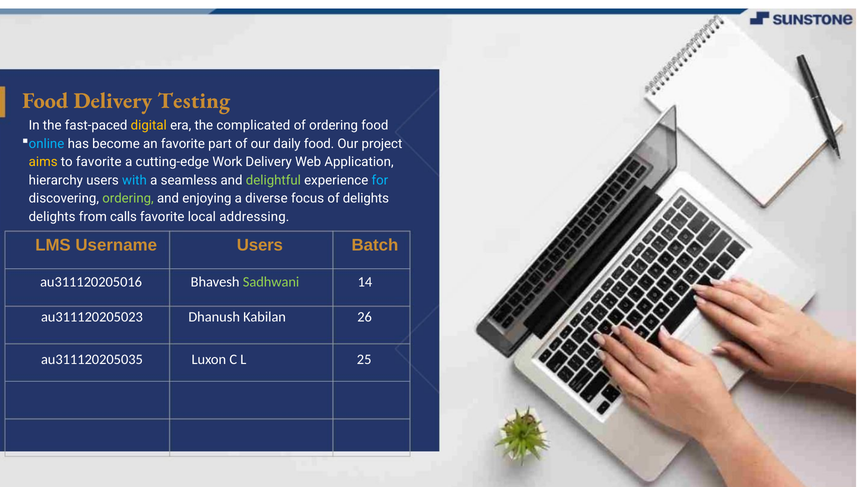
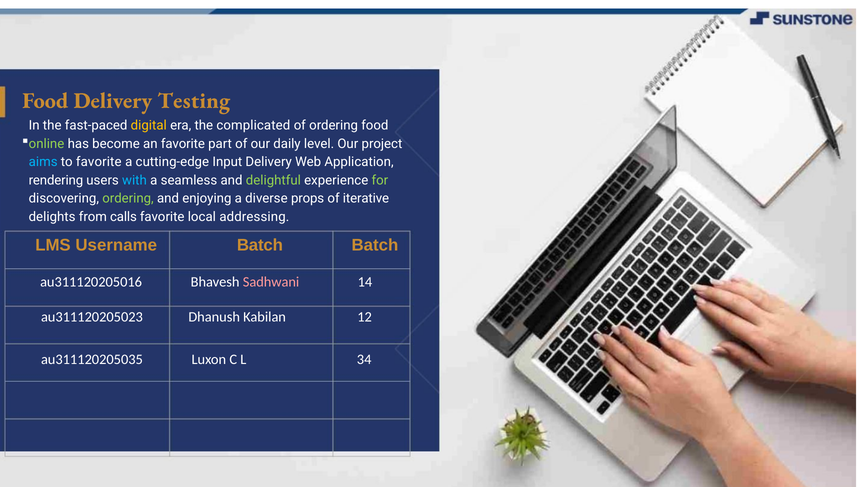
online colour: light blue -> light green (47, 144)
daily food: food -> level (319, 144)
aims colour: yellow -> light blue (43, 162)
Work: Work -> Input (227, 162)
hierarchy: hierarchy -> rendering (56, 180)
for colour: light blue -> light green (380, 180)
focus: focus -> props (308, 198)
of delights: delights -> iterative (366, 198)
Username Users: Users -> Batch (260, 245)
Sadhwani colour: light green -> pink (271, 282)
26: 26 -> 12 (365, 317)
25: 25 -> 34 (364, 359)
